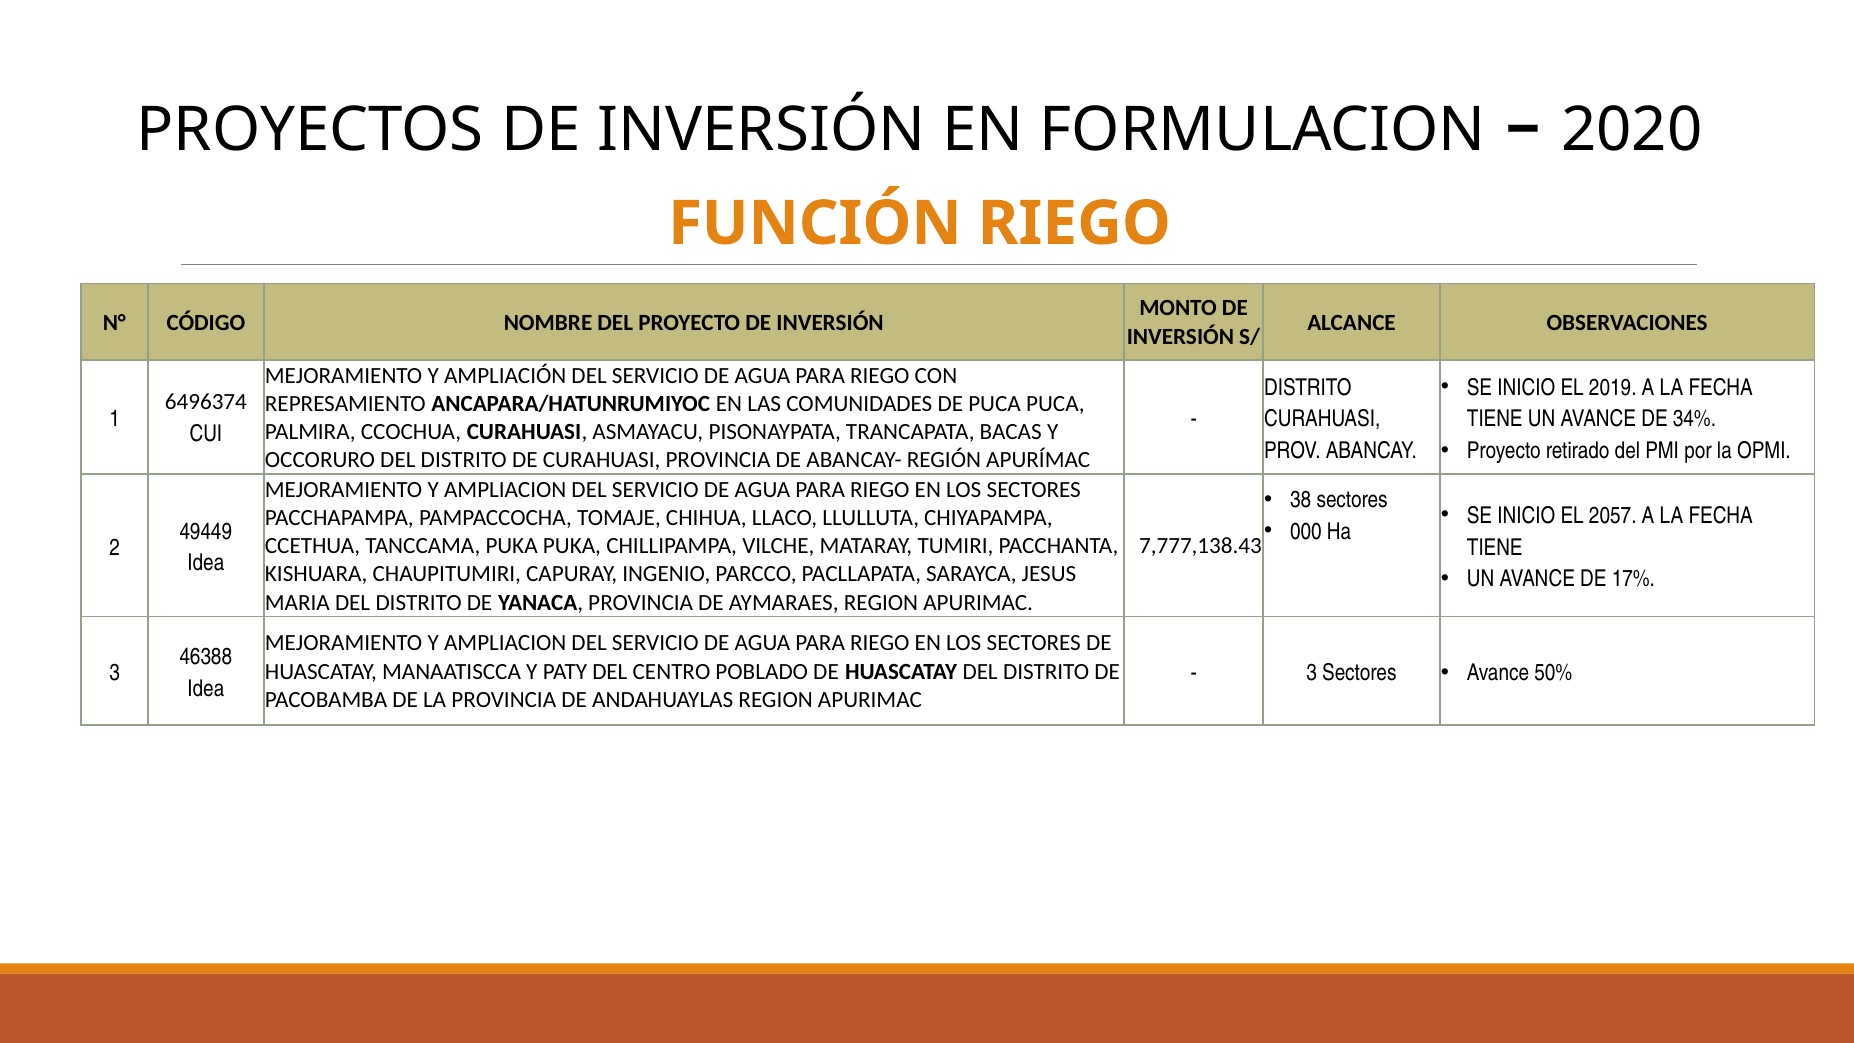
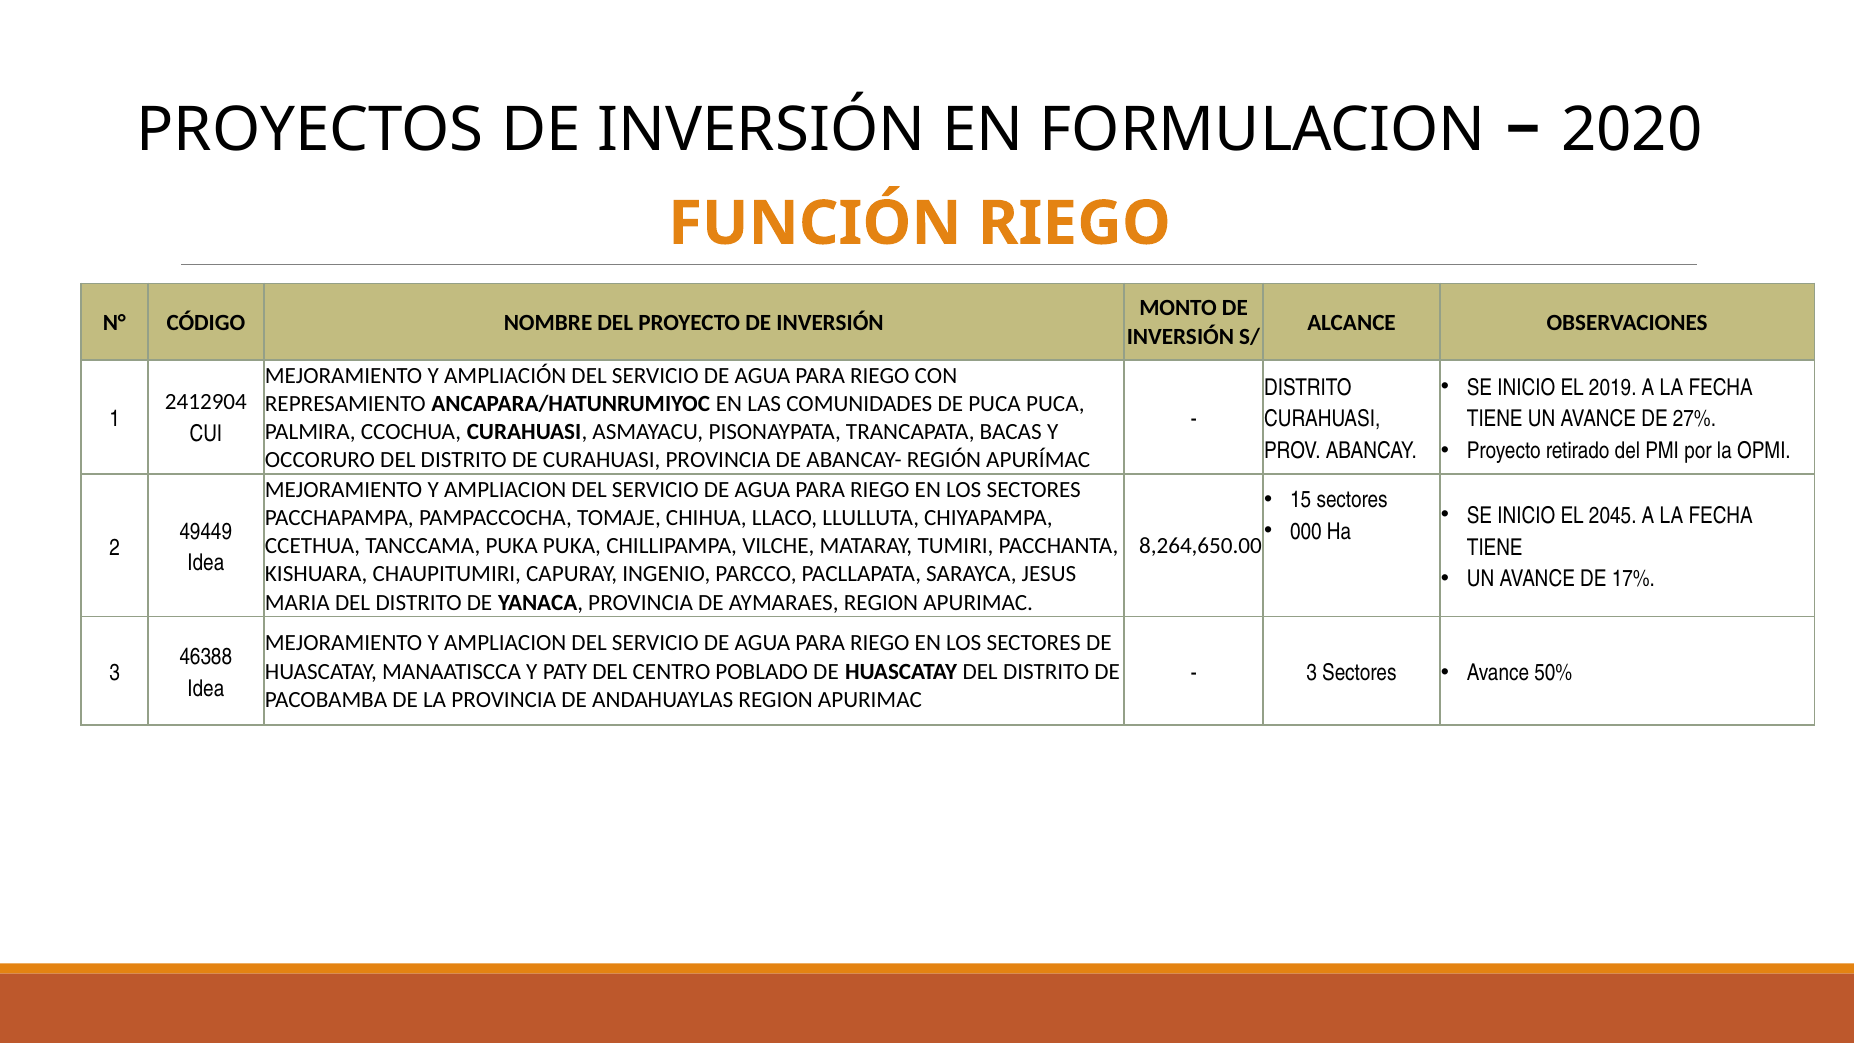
6496374: 6496374 -> 2412904 (206, 402)
34%: 34% -> 27% (1694, 419)
38: 38 -> 15 (1301, 500)
2057: 2057 -> 2045 (1613, 516)
7,777,138.43: 7,777,138.43 -> 8,264,650.00 (1200, 546)
